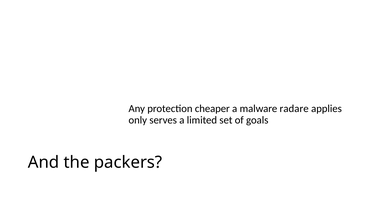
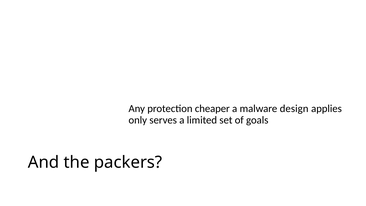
radare: radare -> design (294, 108)
